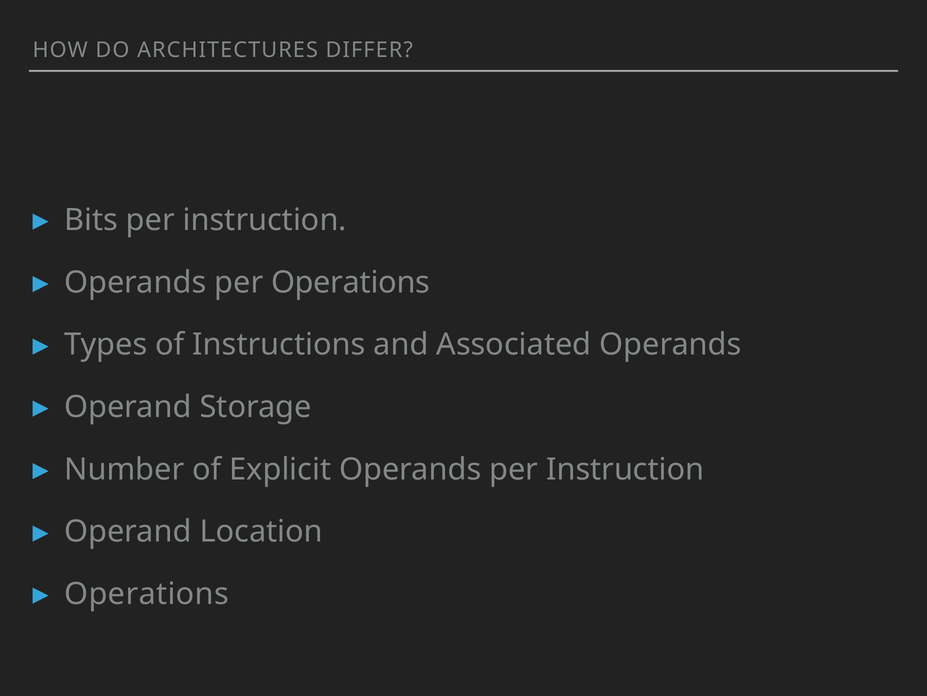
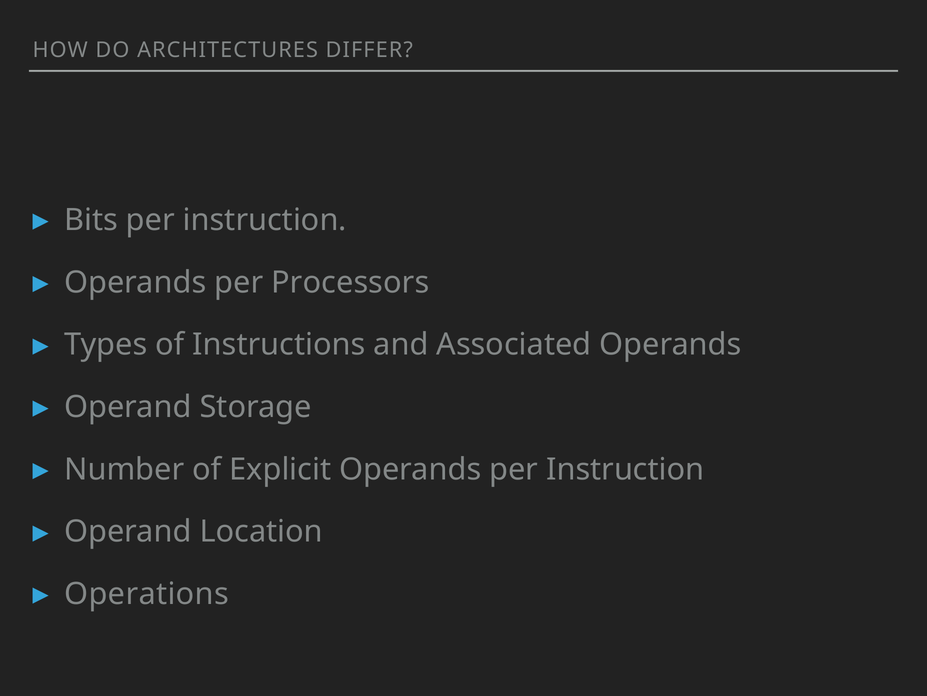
per Operations: Operations -> Processors (350, 282)
